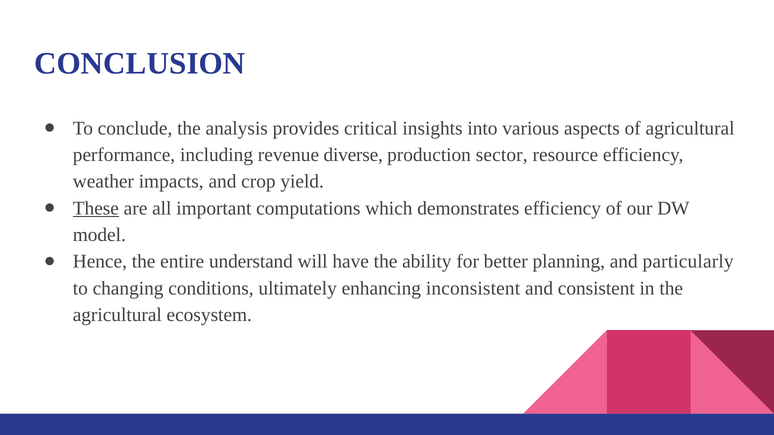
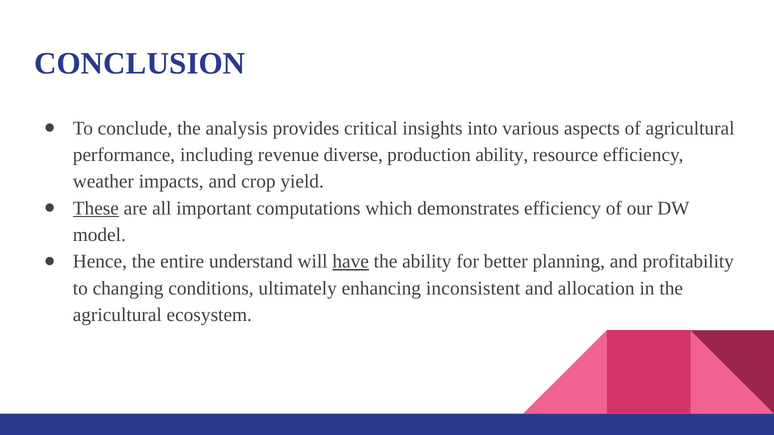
production sector: sector -> ability (502, 155)
have underline: none -> present (351, 262)
particularly: particularly -> profitability (688, 262)
consistent: consistent -> allocation (596, 288)
